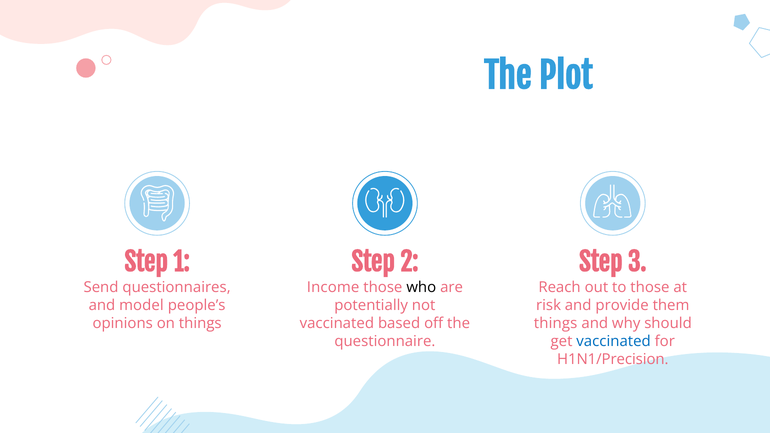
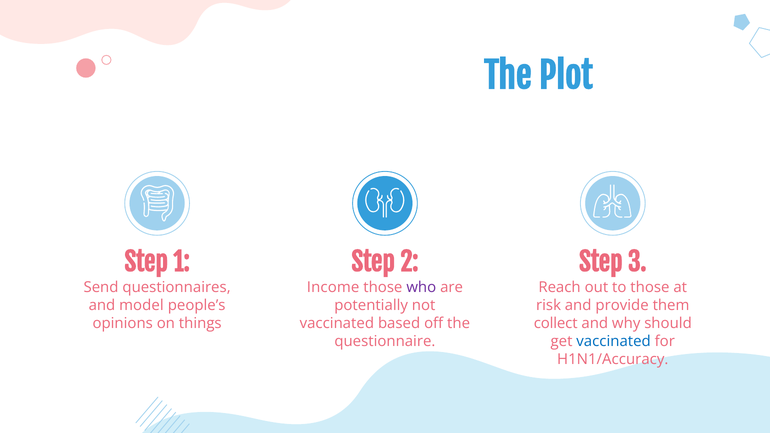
who colour: black -> purple (421, 288)
things: things -> collect (556, 324)
H1N1/Precision: H1N1/Precision -> H1N1/Accuracy (613, 360)
